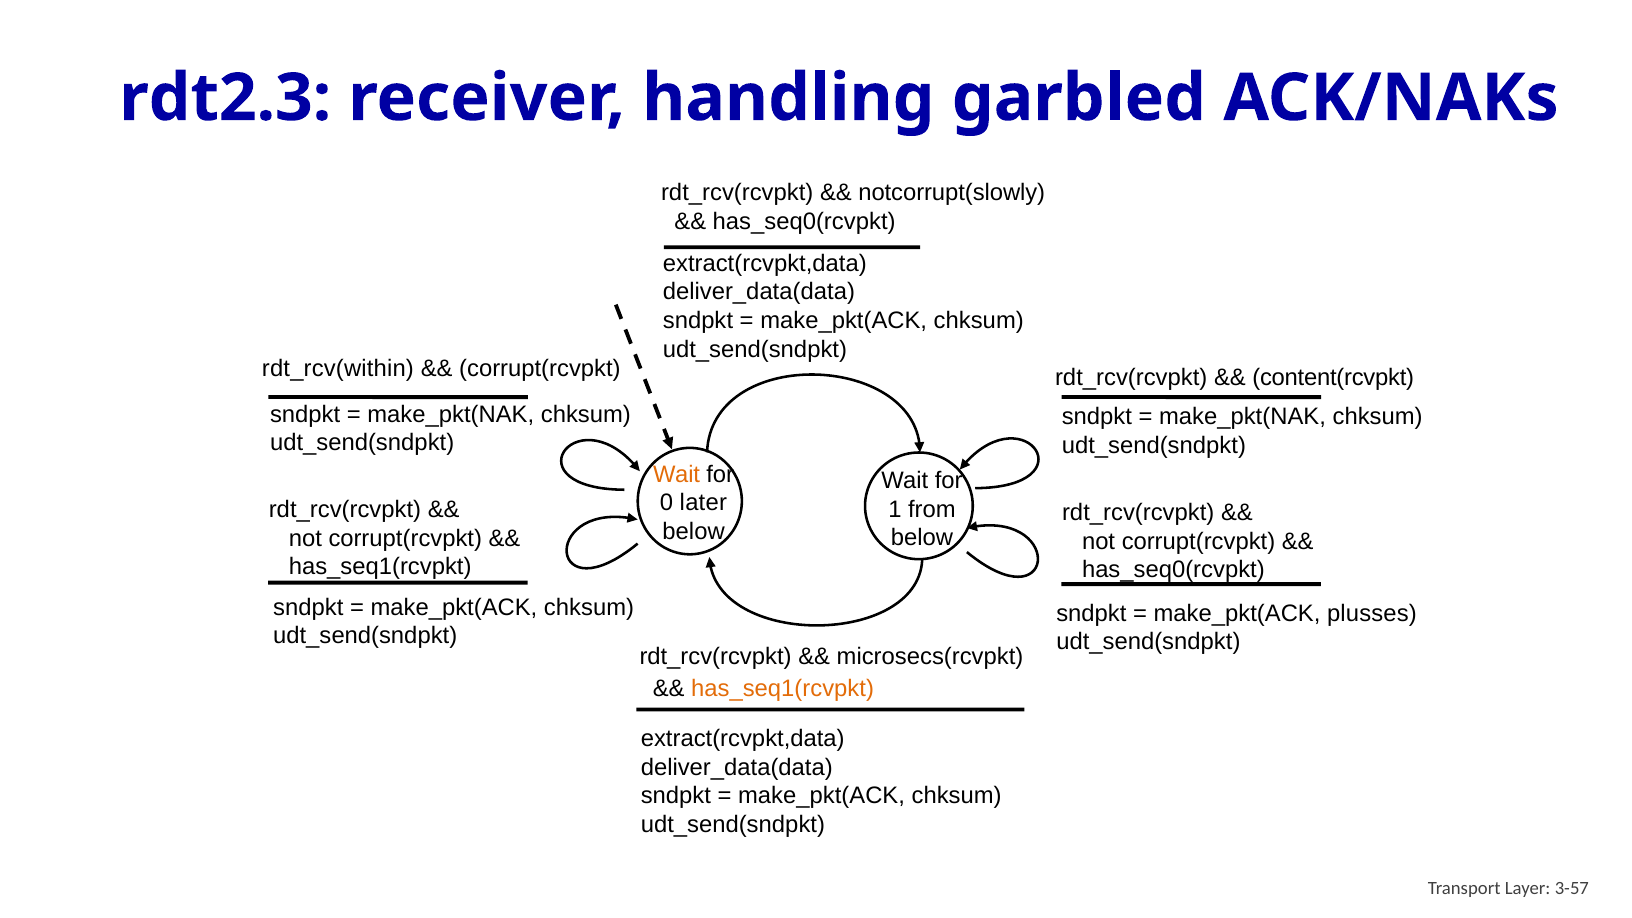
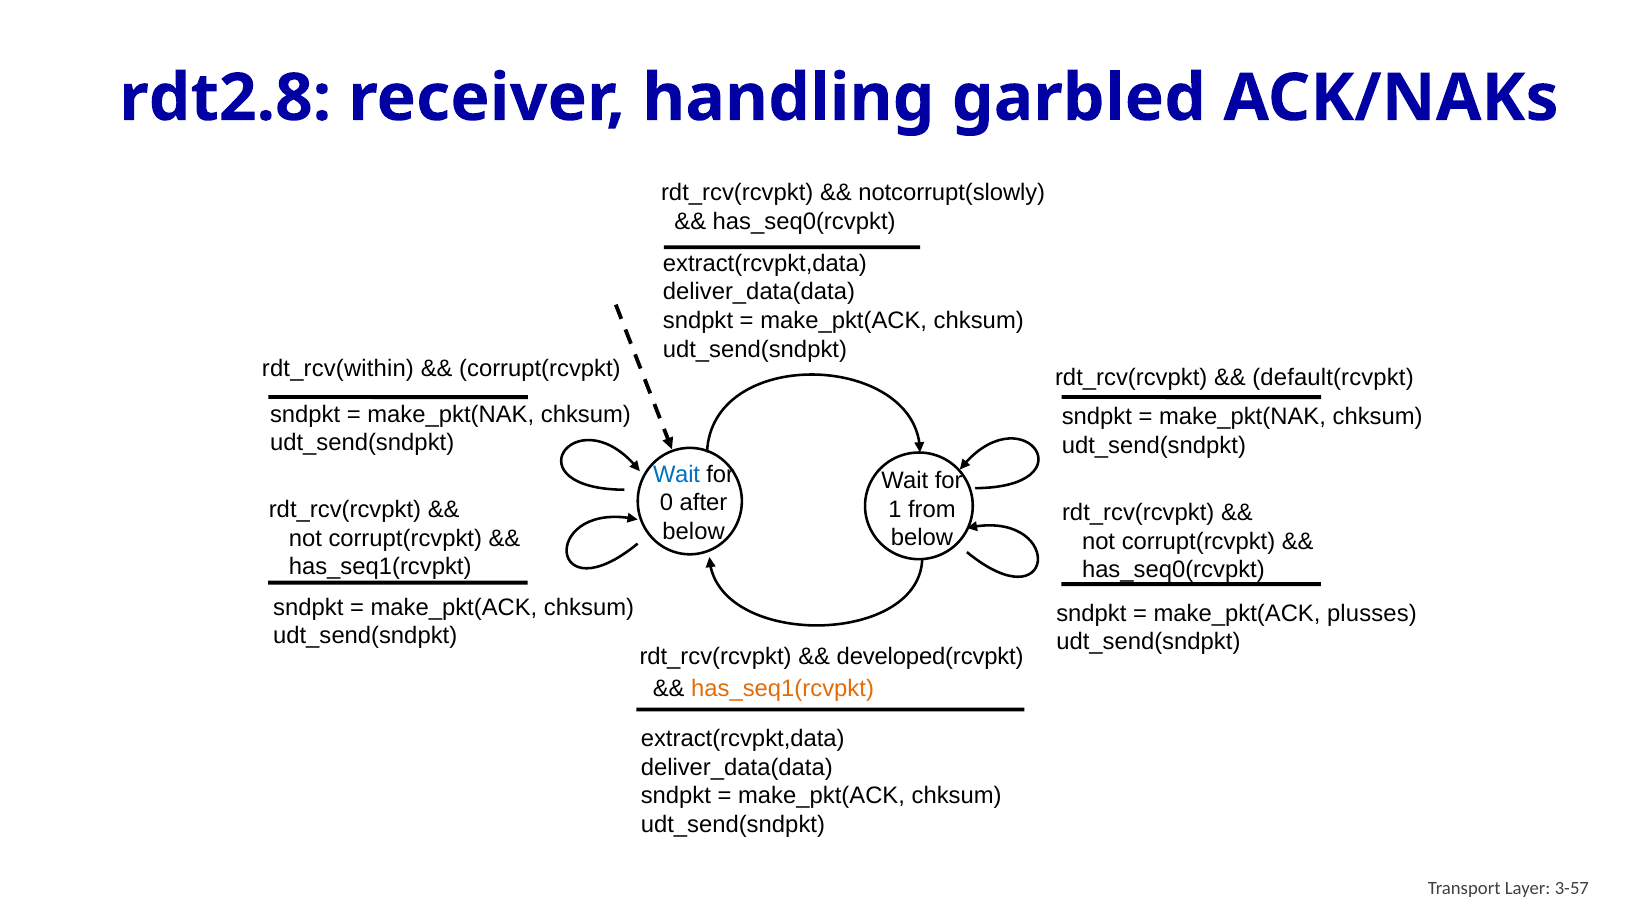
rdt2.3: rdt2.3 -> rdt2.8 (225, 98)
content(rcvpkt: content(rcvpkt -> default(rcvpkt (1333, 377)
Wait colour: orange -> blue (676, 475)
later: later -> after (703, 503)
microsecs(rcvpkt: microsecs(rcvpkt -> developed(rcvpkt (930, 657)
